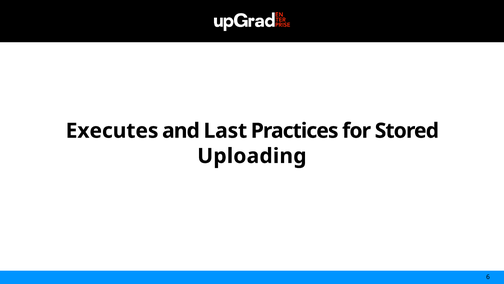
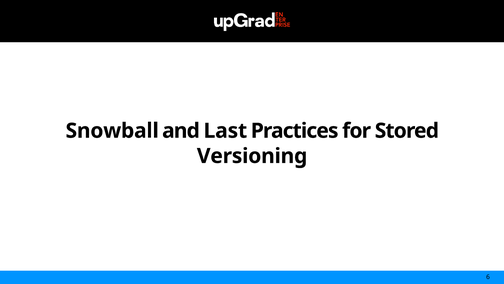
Executes: Executes -> Snowball (112, 131)
Uploading: Uploading -> Versioning (252, 156)
